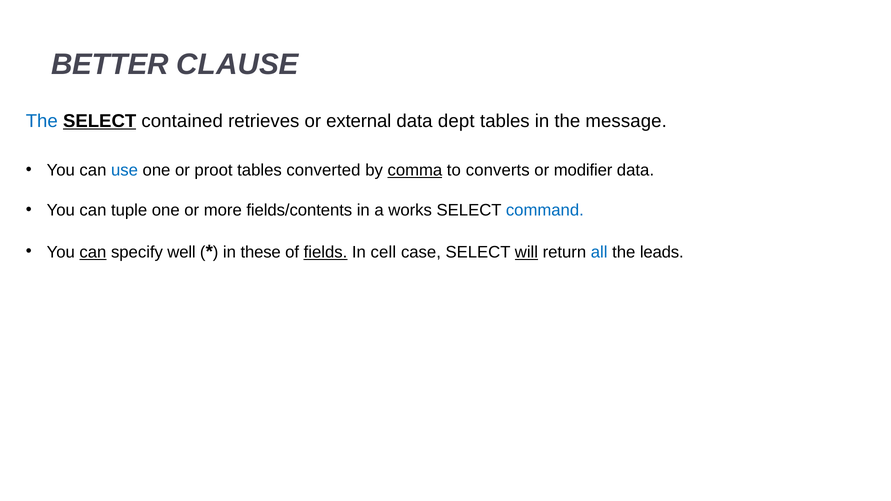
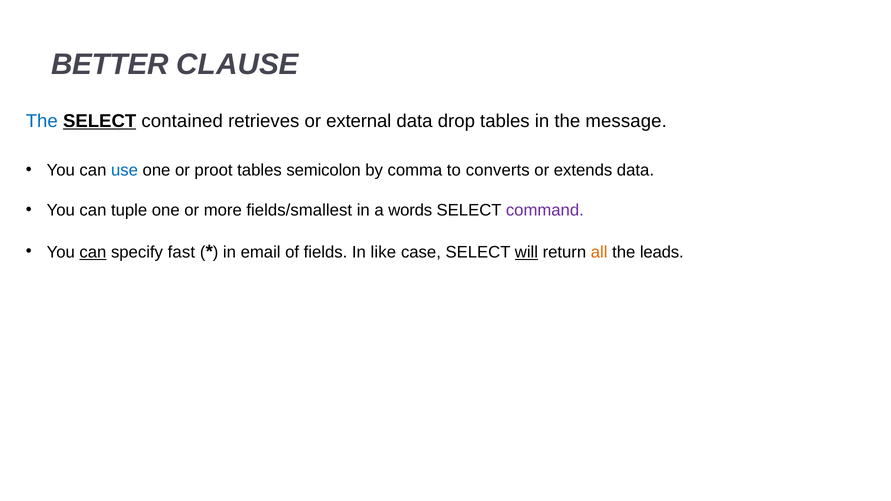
dept: dept -> drop (456, 121)
converted: converted -> semicolon (324, 170)
comma underline: present -> none (415, 170)
modifier: modifier -> extends (583, 170)
fields/contents: fields/contents -> fields/smallest (299, 210)
works: works -> words (410, 210)
command colour: blue -> purple (545, 210)
well: well -> fast (181, 252)
these: these -> email (261, 252)
fields underline: present -> none (326, 252)
cell: cell -> like (383, 252)
all colour: blue -> orange (599, 252)
